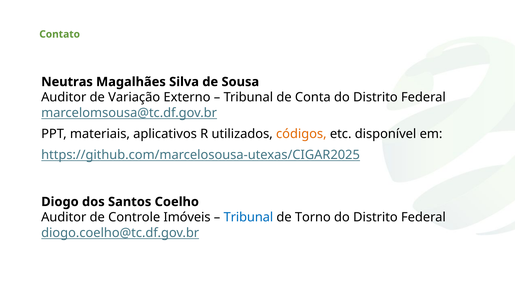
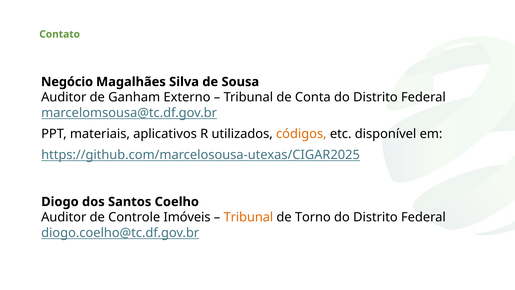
Neutras: Neutras -> Negócio (67, 82)
Variação: Variação -> Ganham (134, 97)
Tribunal colour: blue -> orange (248, 217)
